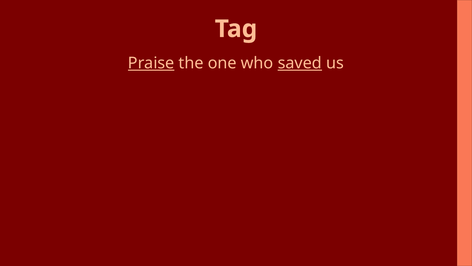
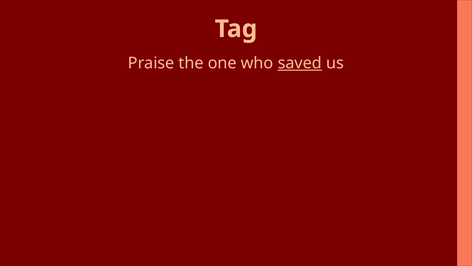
Praise underline: present -> none (151, 63)
